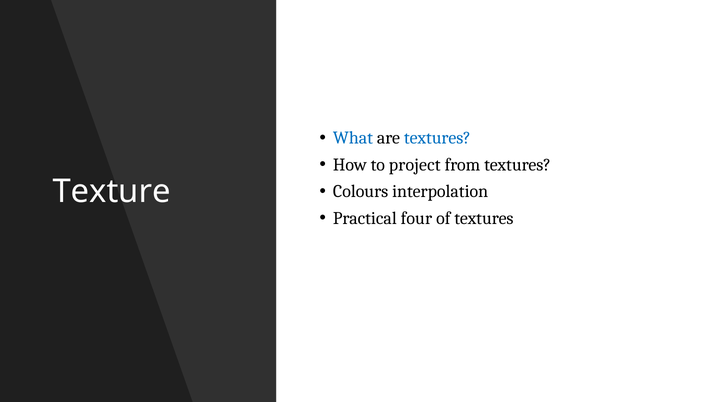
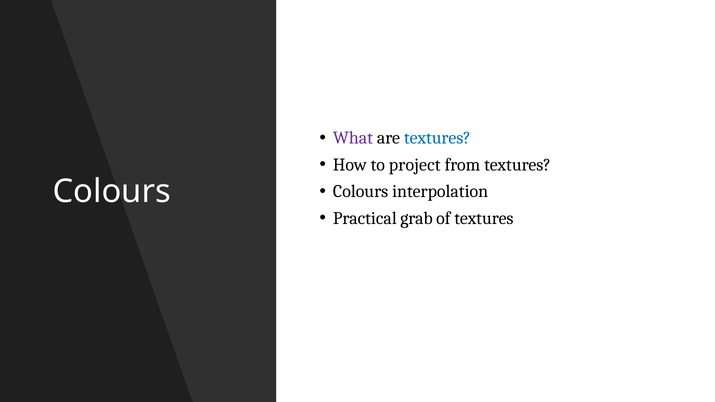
What colour: blue -> purple (353, 138)
Texture: Texture -> Colours (112, 192)
four: four -> grab (417, 218)
